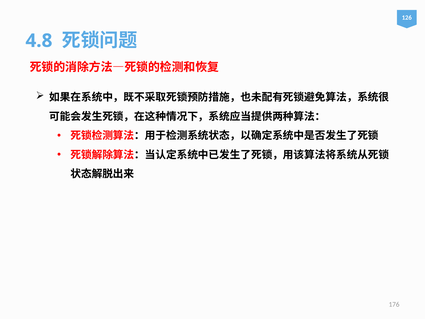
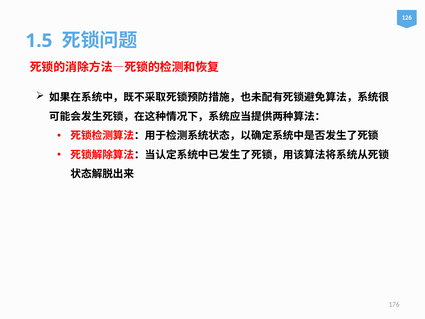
4.8: 4.8 -> 1.5 (39, 41)
